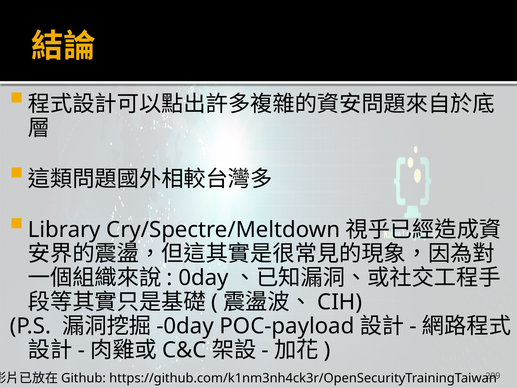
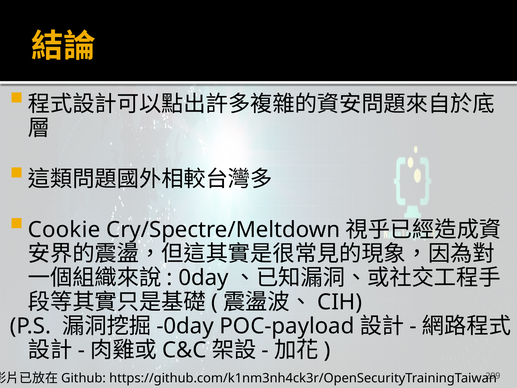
Library: Library -> Cookie (64, 230)
